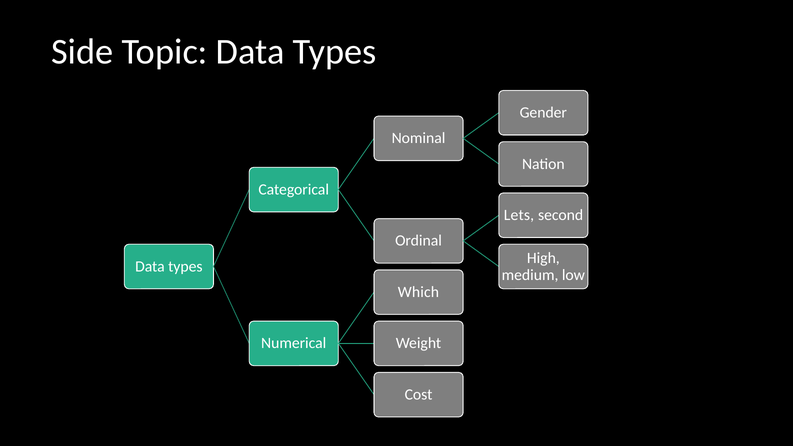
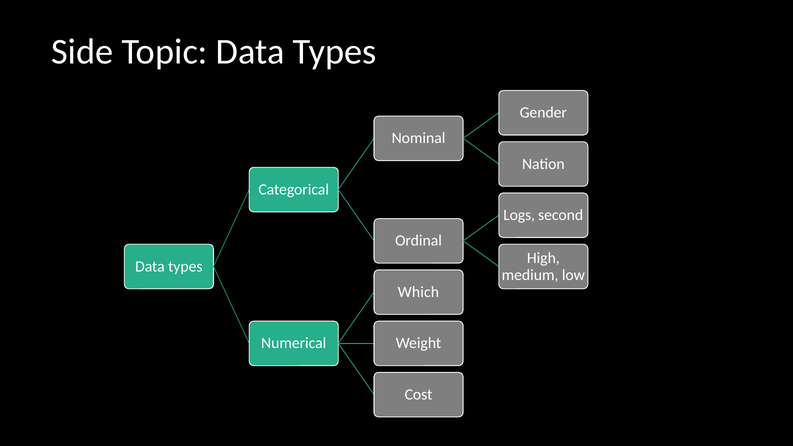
Lets: Lets -> Logs (519, 215)
